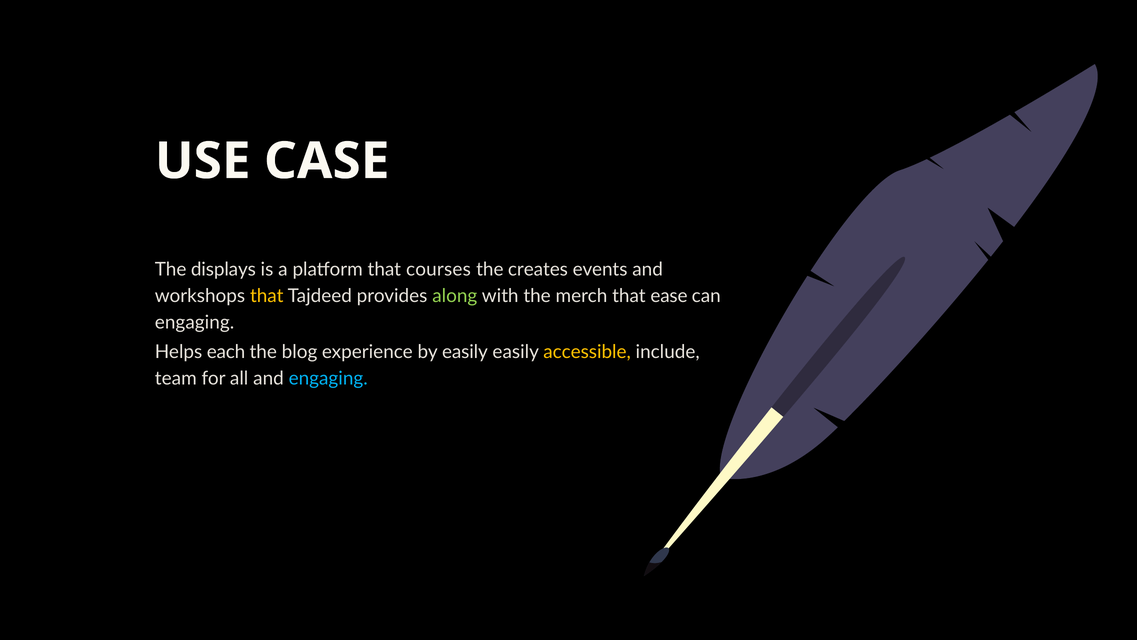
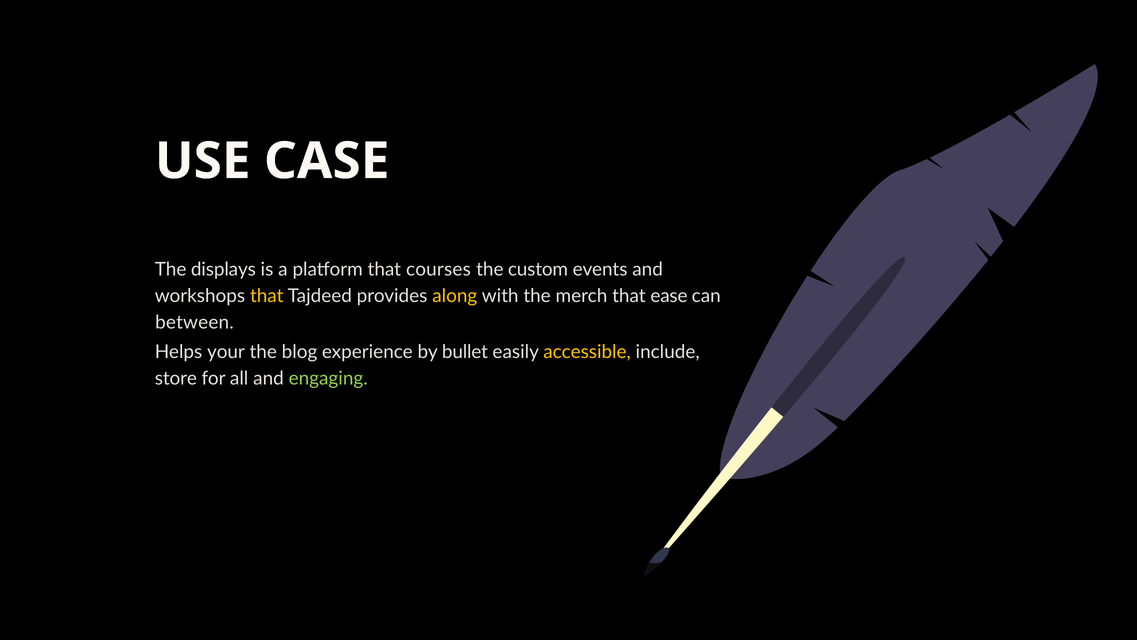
creates: creates -> custom (538, 269)
along colour: light green -> yellow (455, 296)
engaging: engaging -> between (194, 322)
each: each -> your (226, 352)
by easily: easily -> bullet (465, 352)
team: team -> store (176, 378)
engaging colour: light blue -> light green (328, 378)
